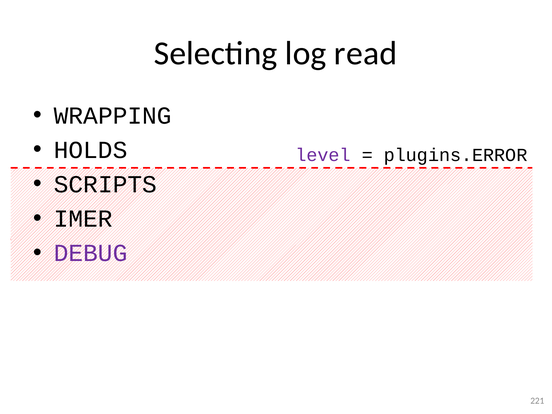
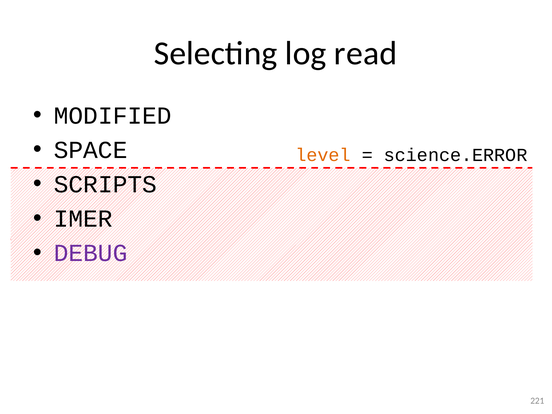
WRAPPING: WRAPPING -> MODIFIED (113, 116)
HOLDS: HOLDS -> SPACE (91, 150)
level colour: purple -> orange (323, 155)
plugins.ERROR: plugins.ERROR -> science.ERROR (456, 155)
